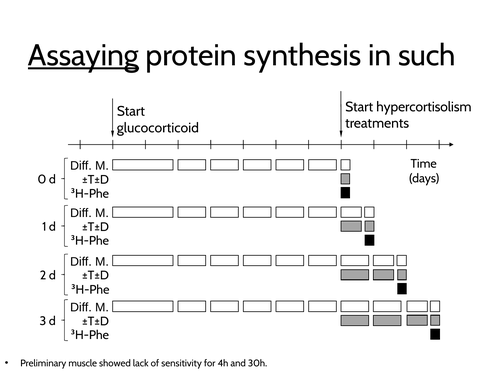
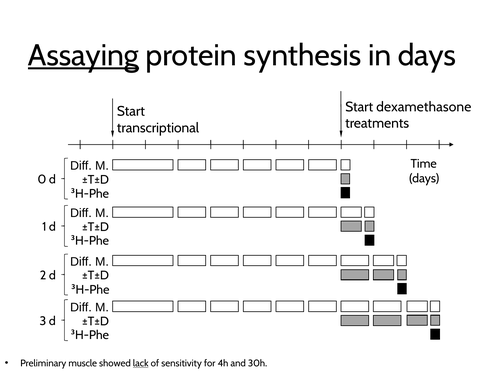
in such: such -> days (427, 55)
hypercortisolism: hypercortisolism -> dexamethasone (424, 107)
glucocorticoid: glucocorticoid -> transcriptional (158, 128)
lack underline: none -> present (141, 363)
